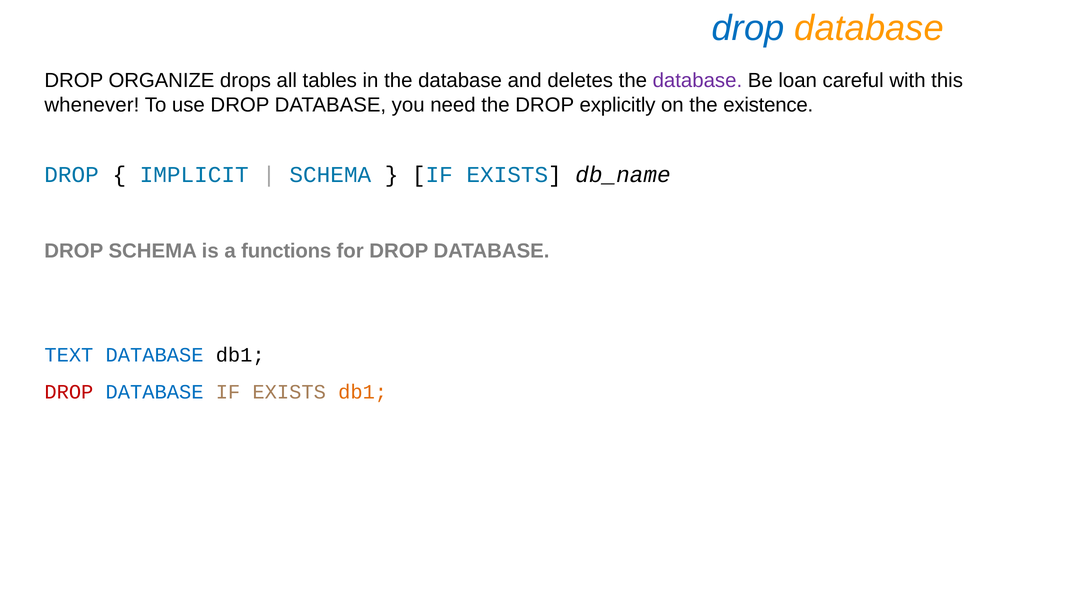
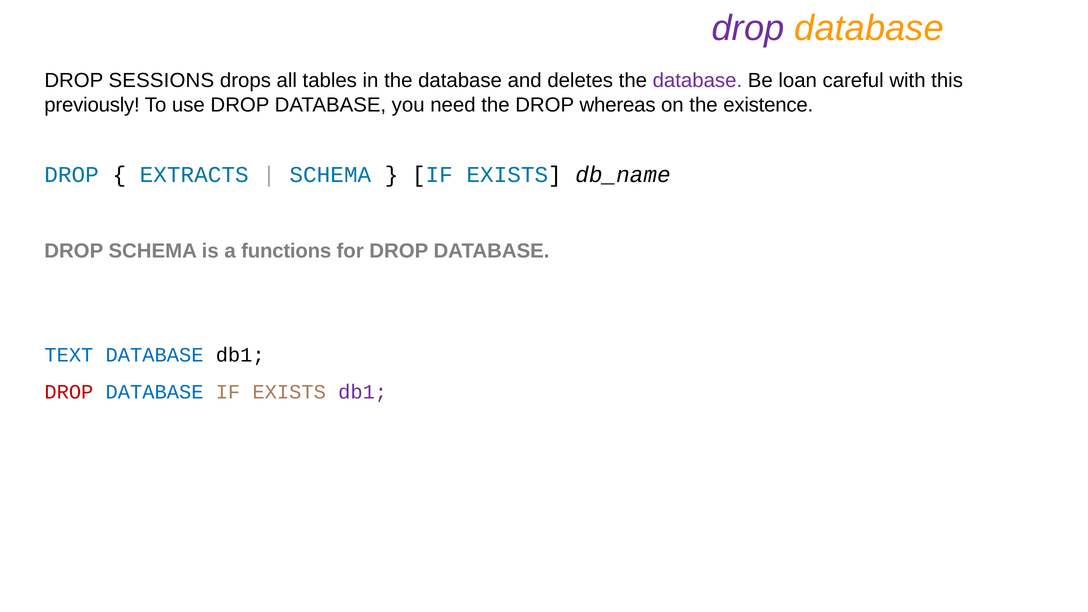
drop colour: blue -> purple (748, 28)
ORGANIZE: ORGANIZE -> SESSIONS (161, 80)
whenever: whenever -> previously (92, 105)
explicitly: explicitly -> whereas (618, 105)
IMPLICIT: IMPLICIT -> EXTRACTS (194, 175)
db1 colour: orange -> purple (363, 392)
